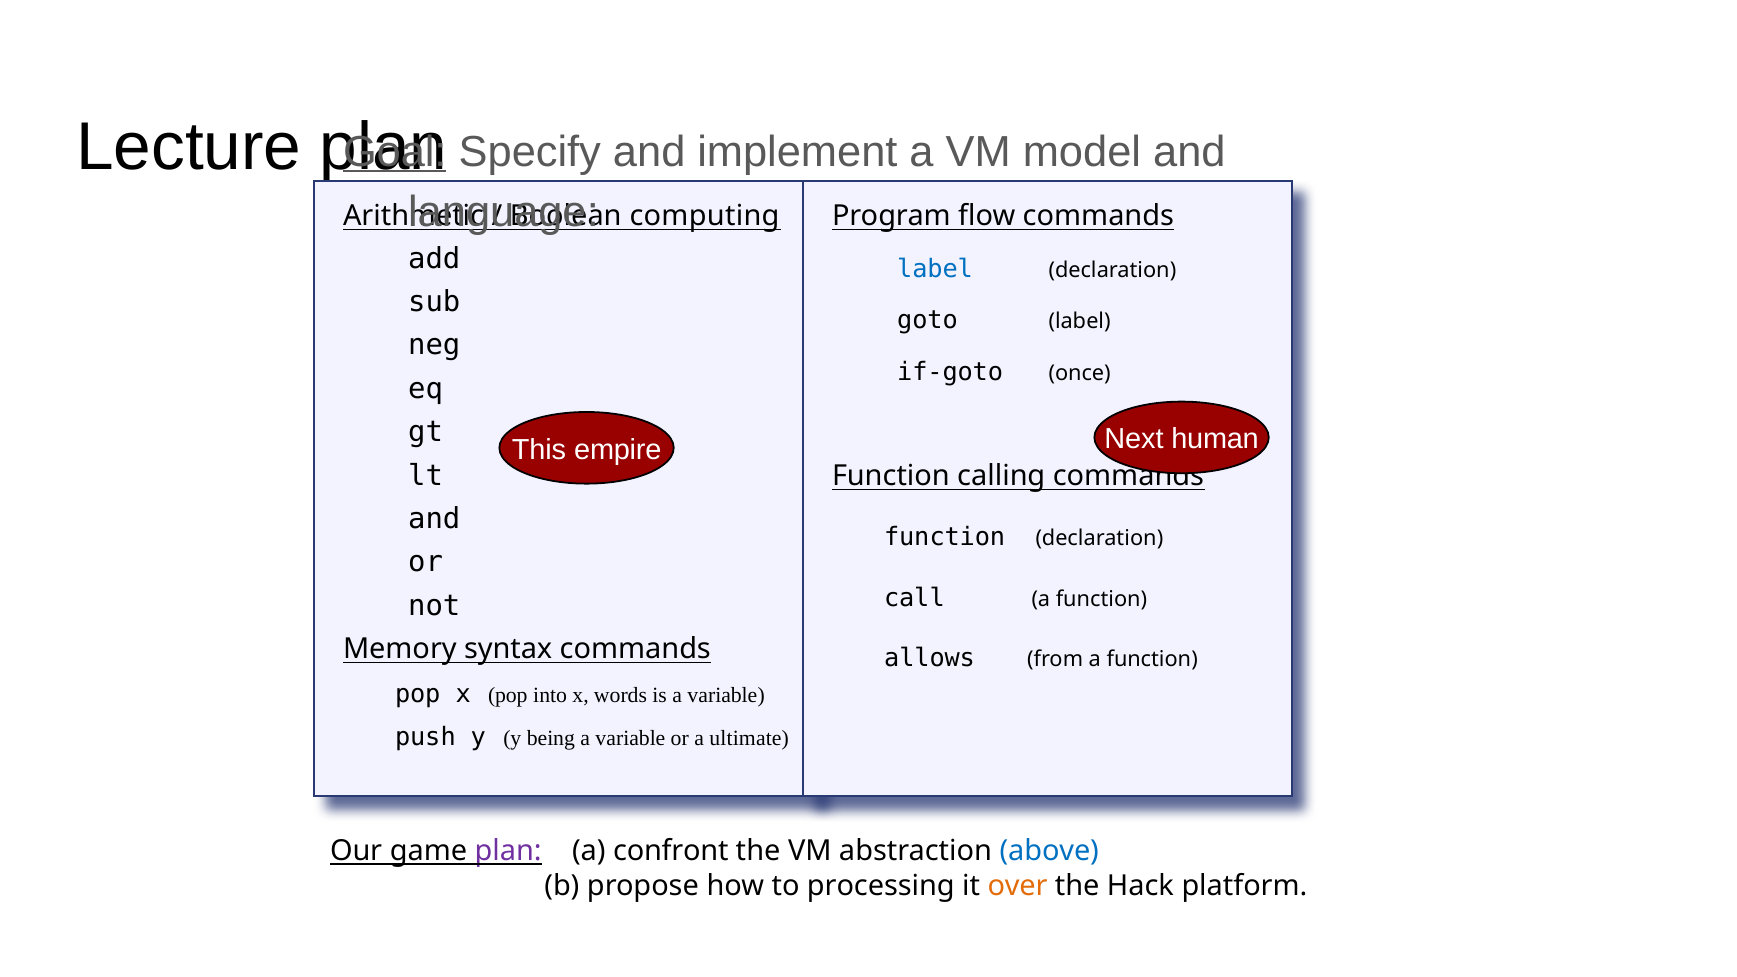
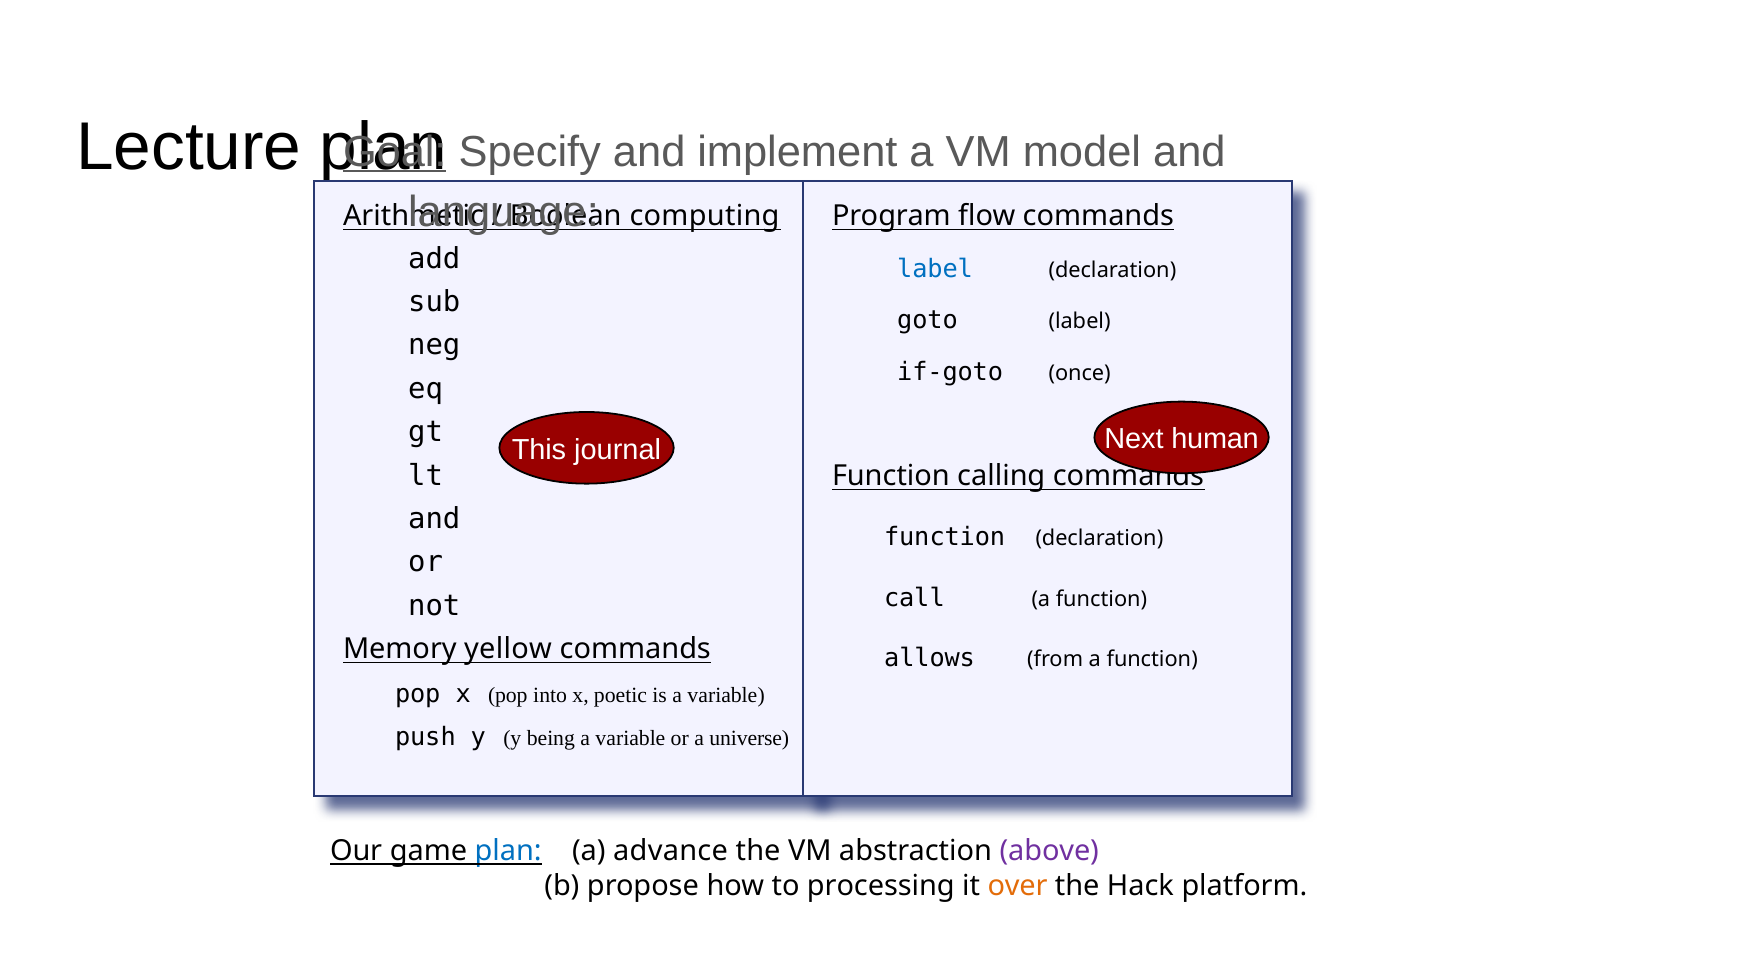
empire: empire -> journal (618, 450)
syntax: syntax -> yellow (508, 649)
words: words -> poetic (620, 695)
ultimate: ultimate -> universe (749, 739)
plan colour: purple -> blue (508, 851)
confront: confront -> advance (671, 851)
above colour: blue -> purple (1049, 851)
